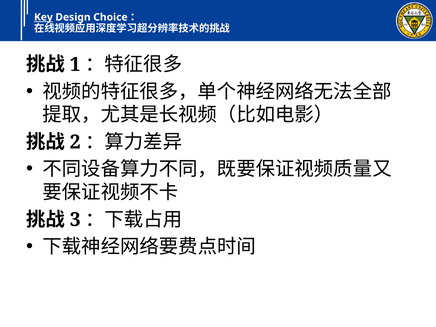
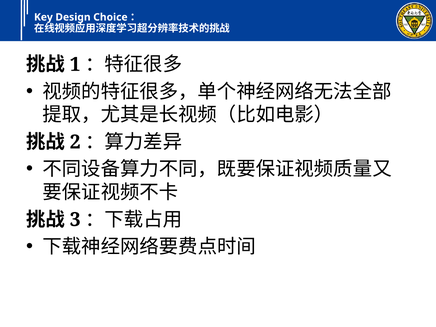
Key underline: present -> none (43, 17)
